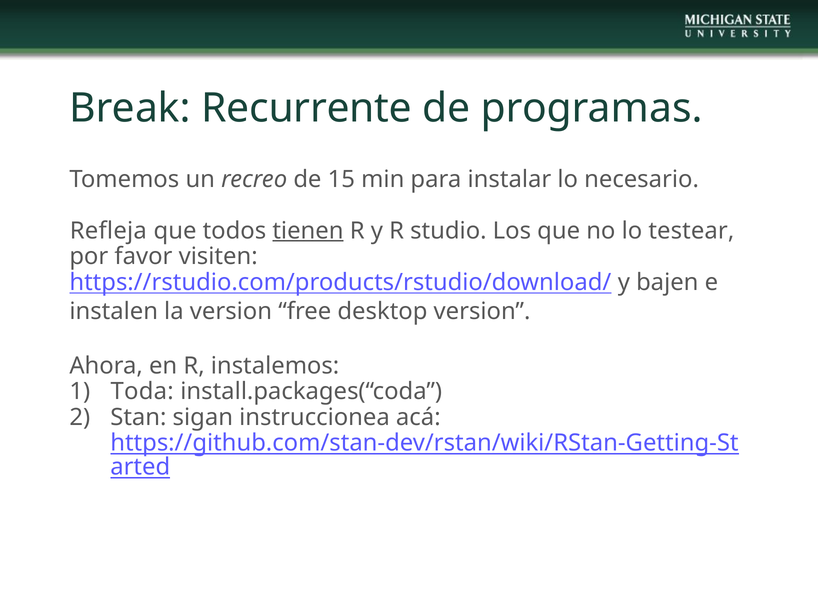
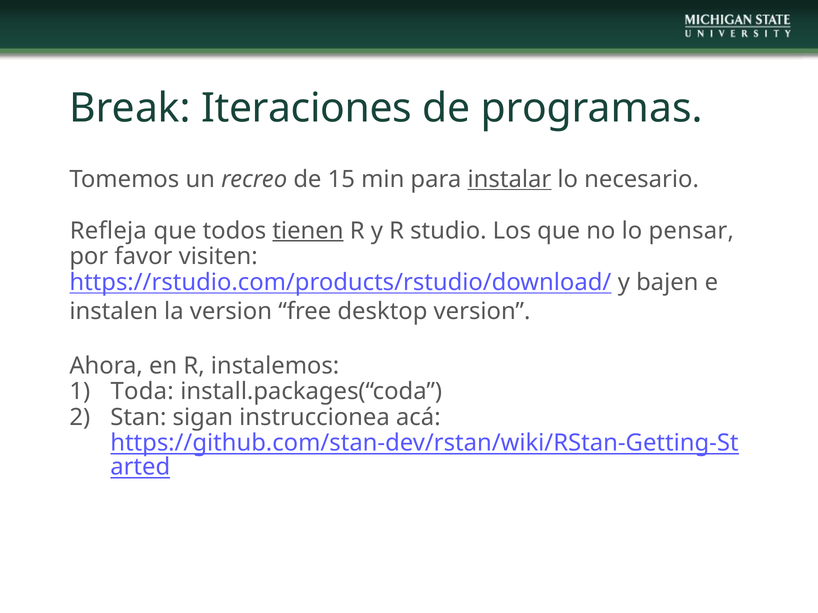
Recurrente: Recurrente -> Iteraciones (307, 109)
instalar underline: none -> present (509, 179)
testear: testear -> pensar (691, 231)
